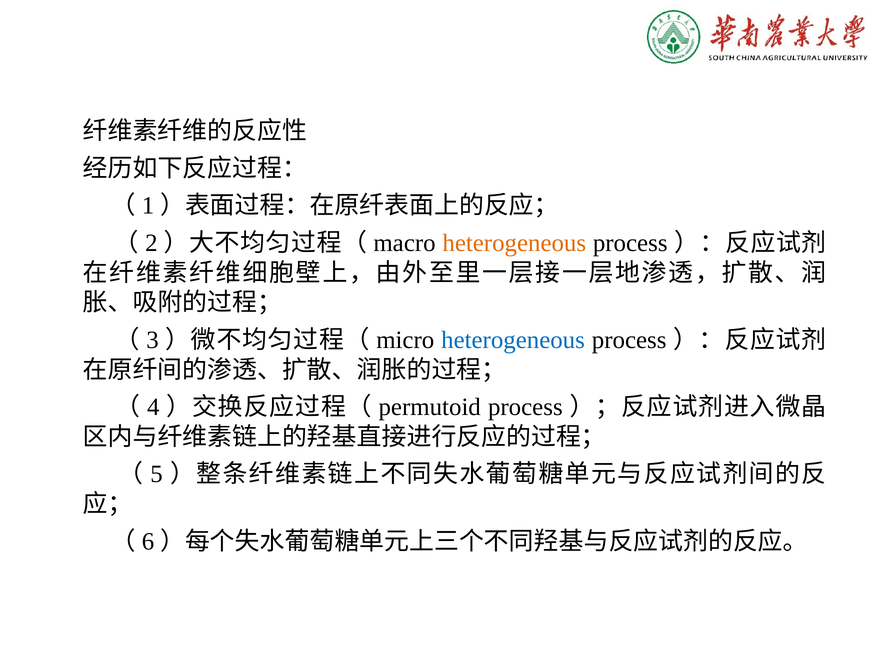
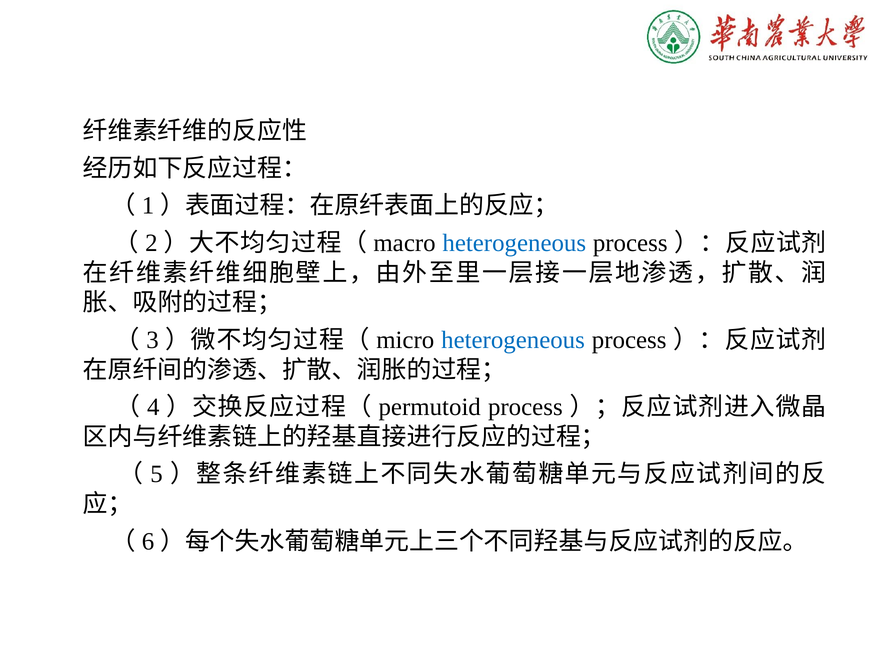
heterogeneous colour: orange -> blue (514, 243)
